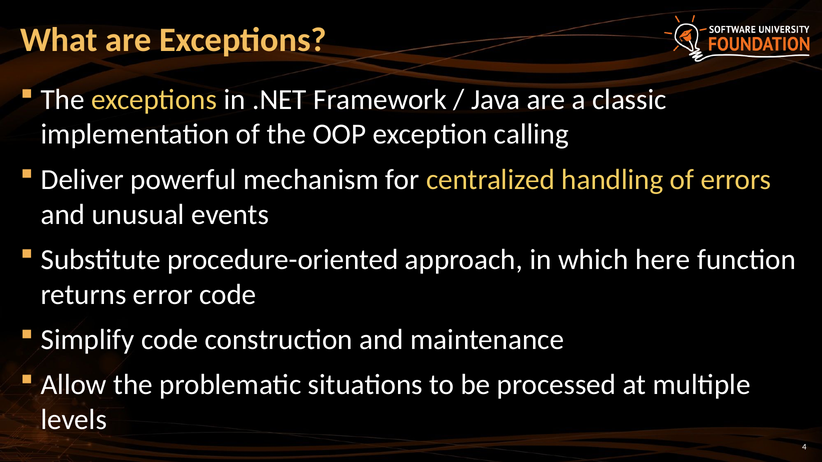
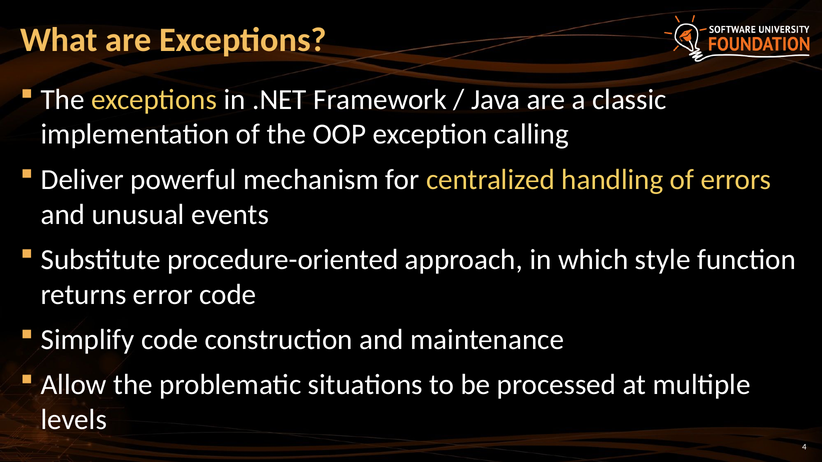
here: here -> style (663, 260)
